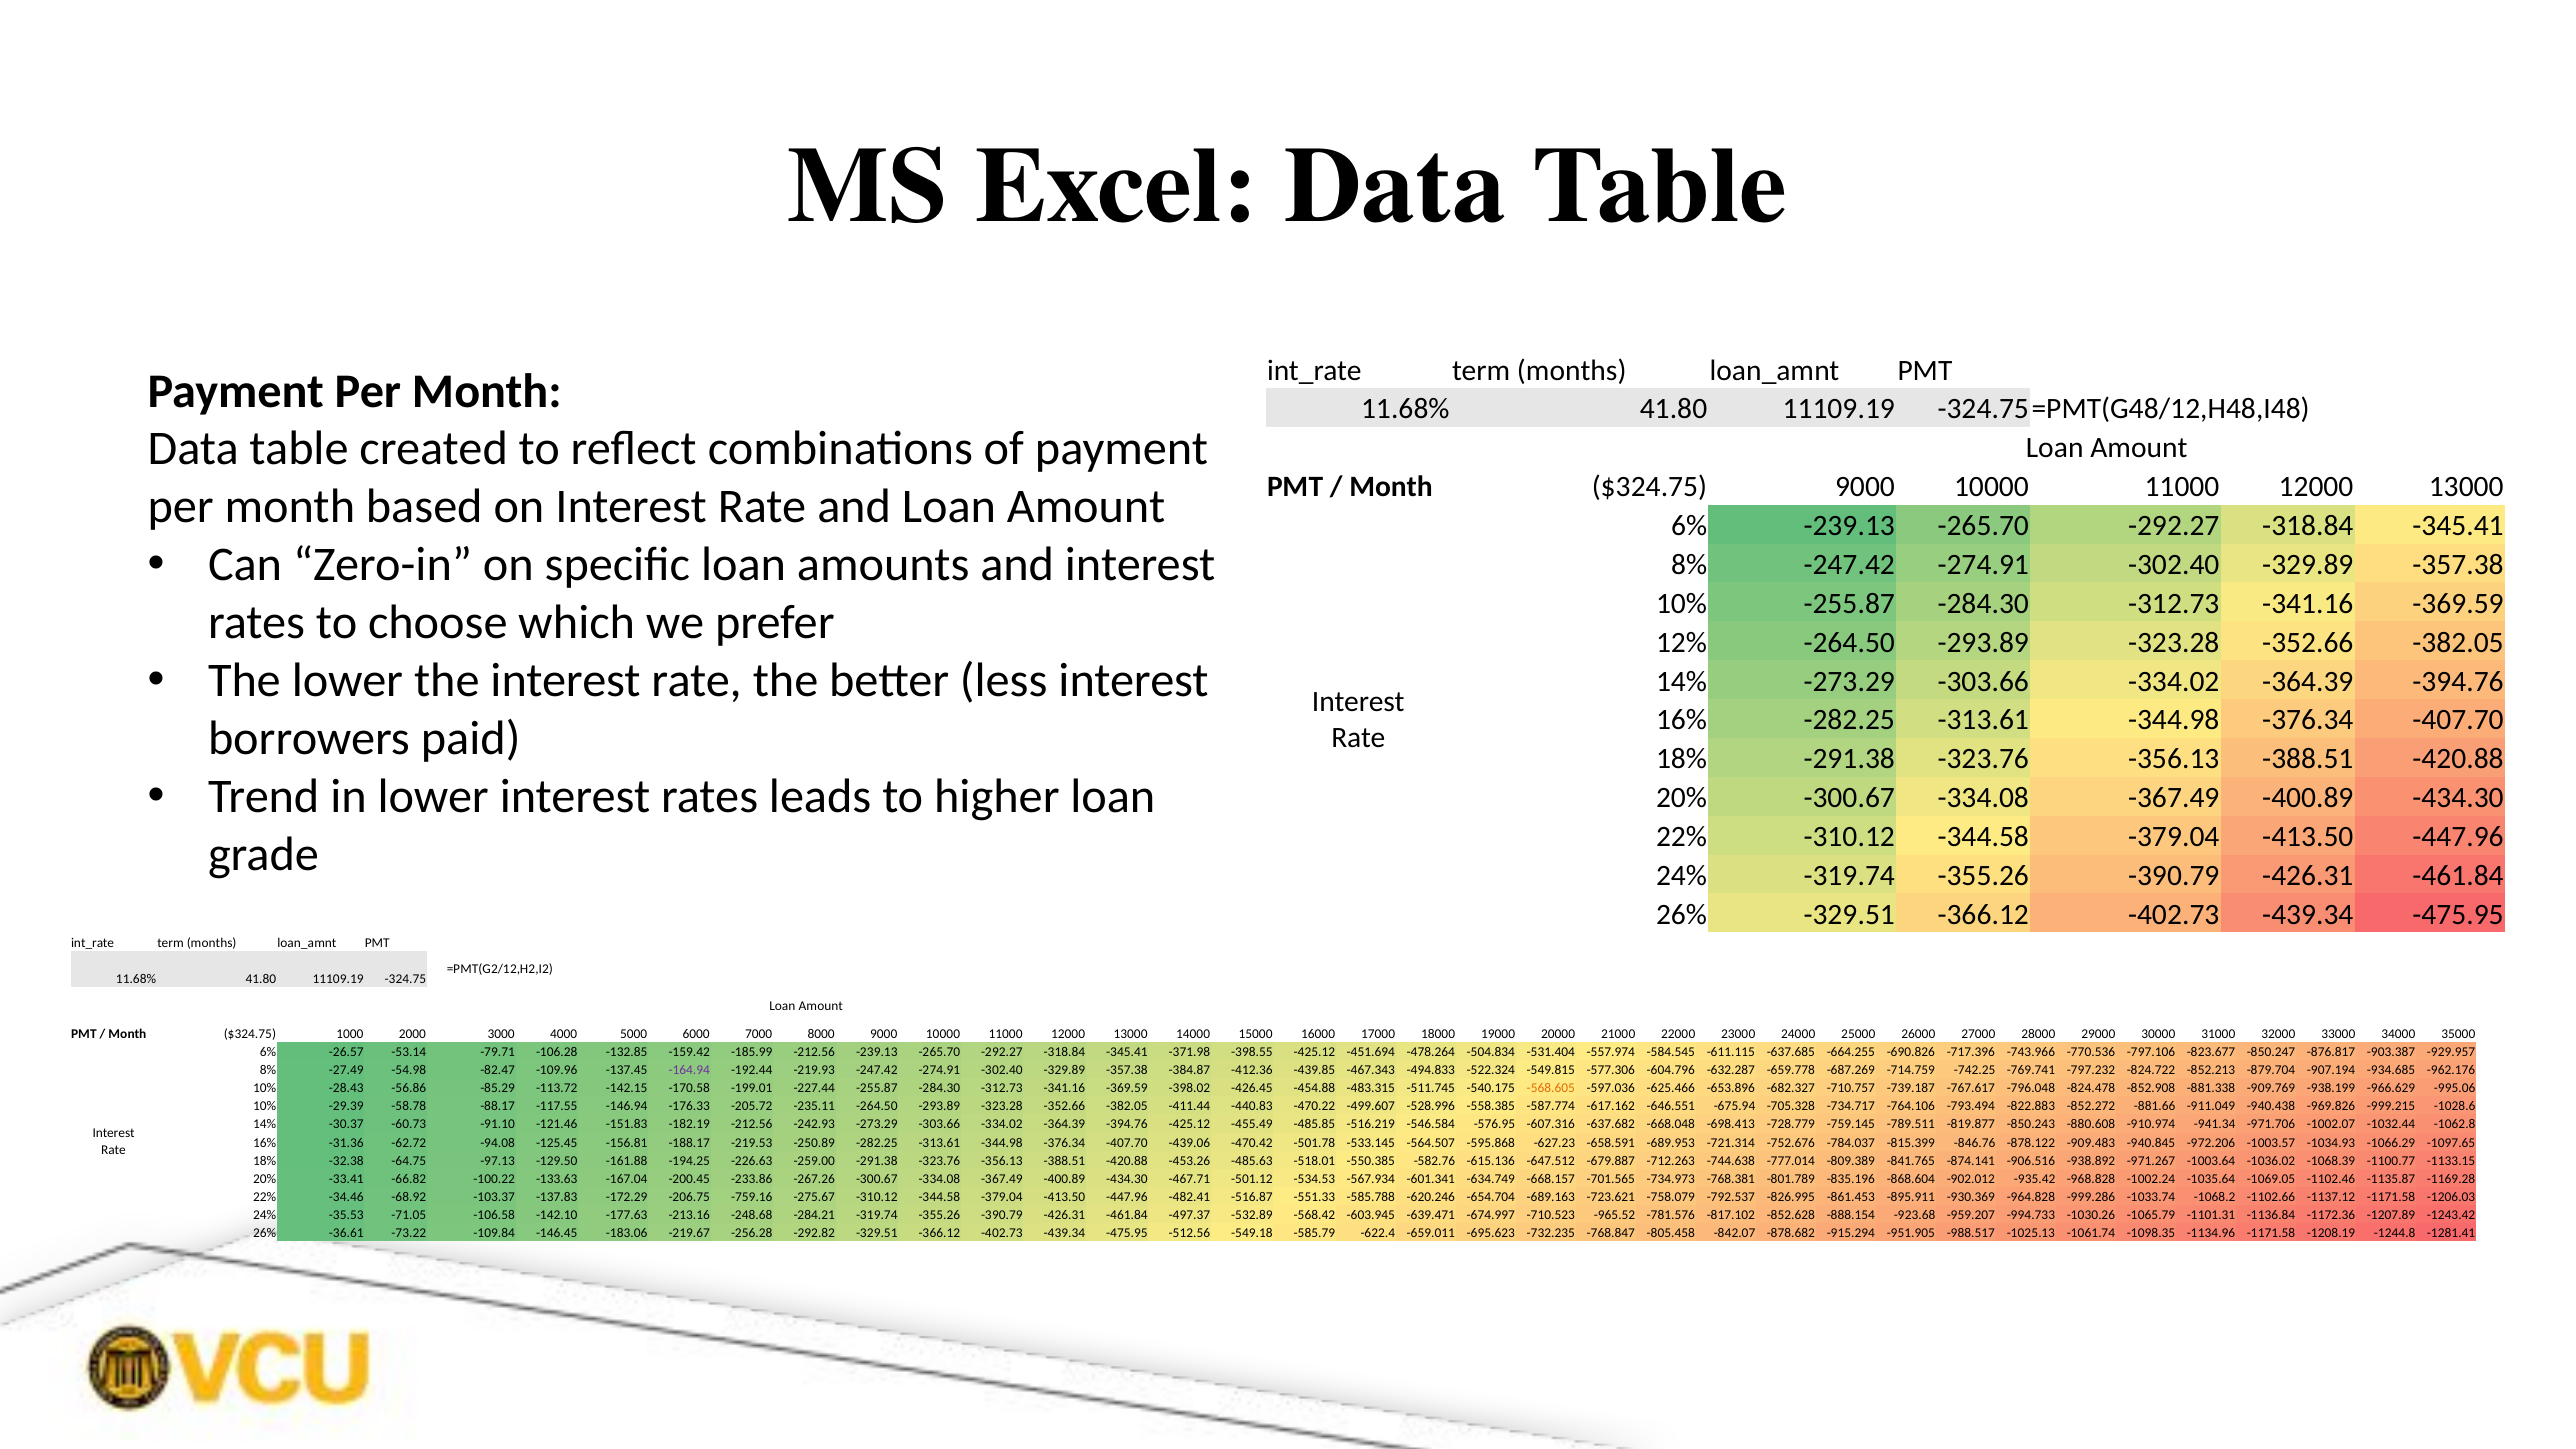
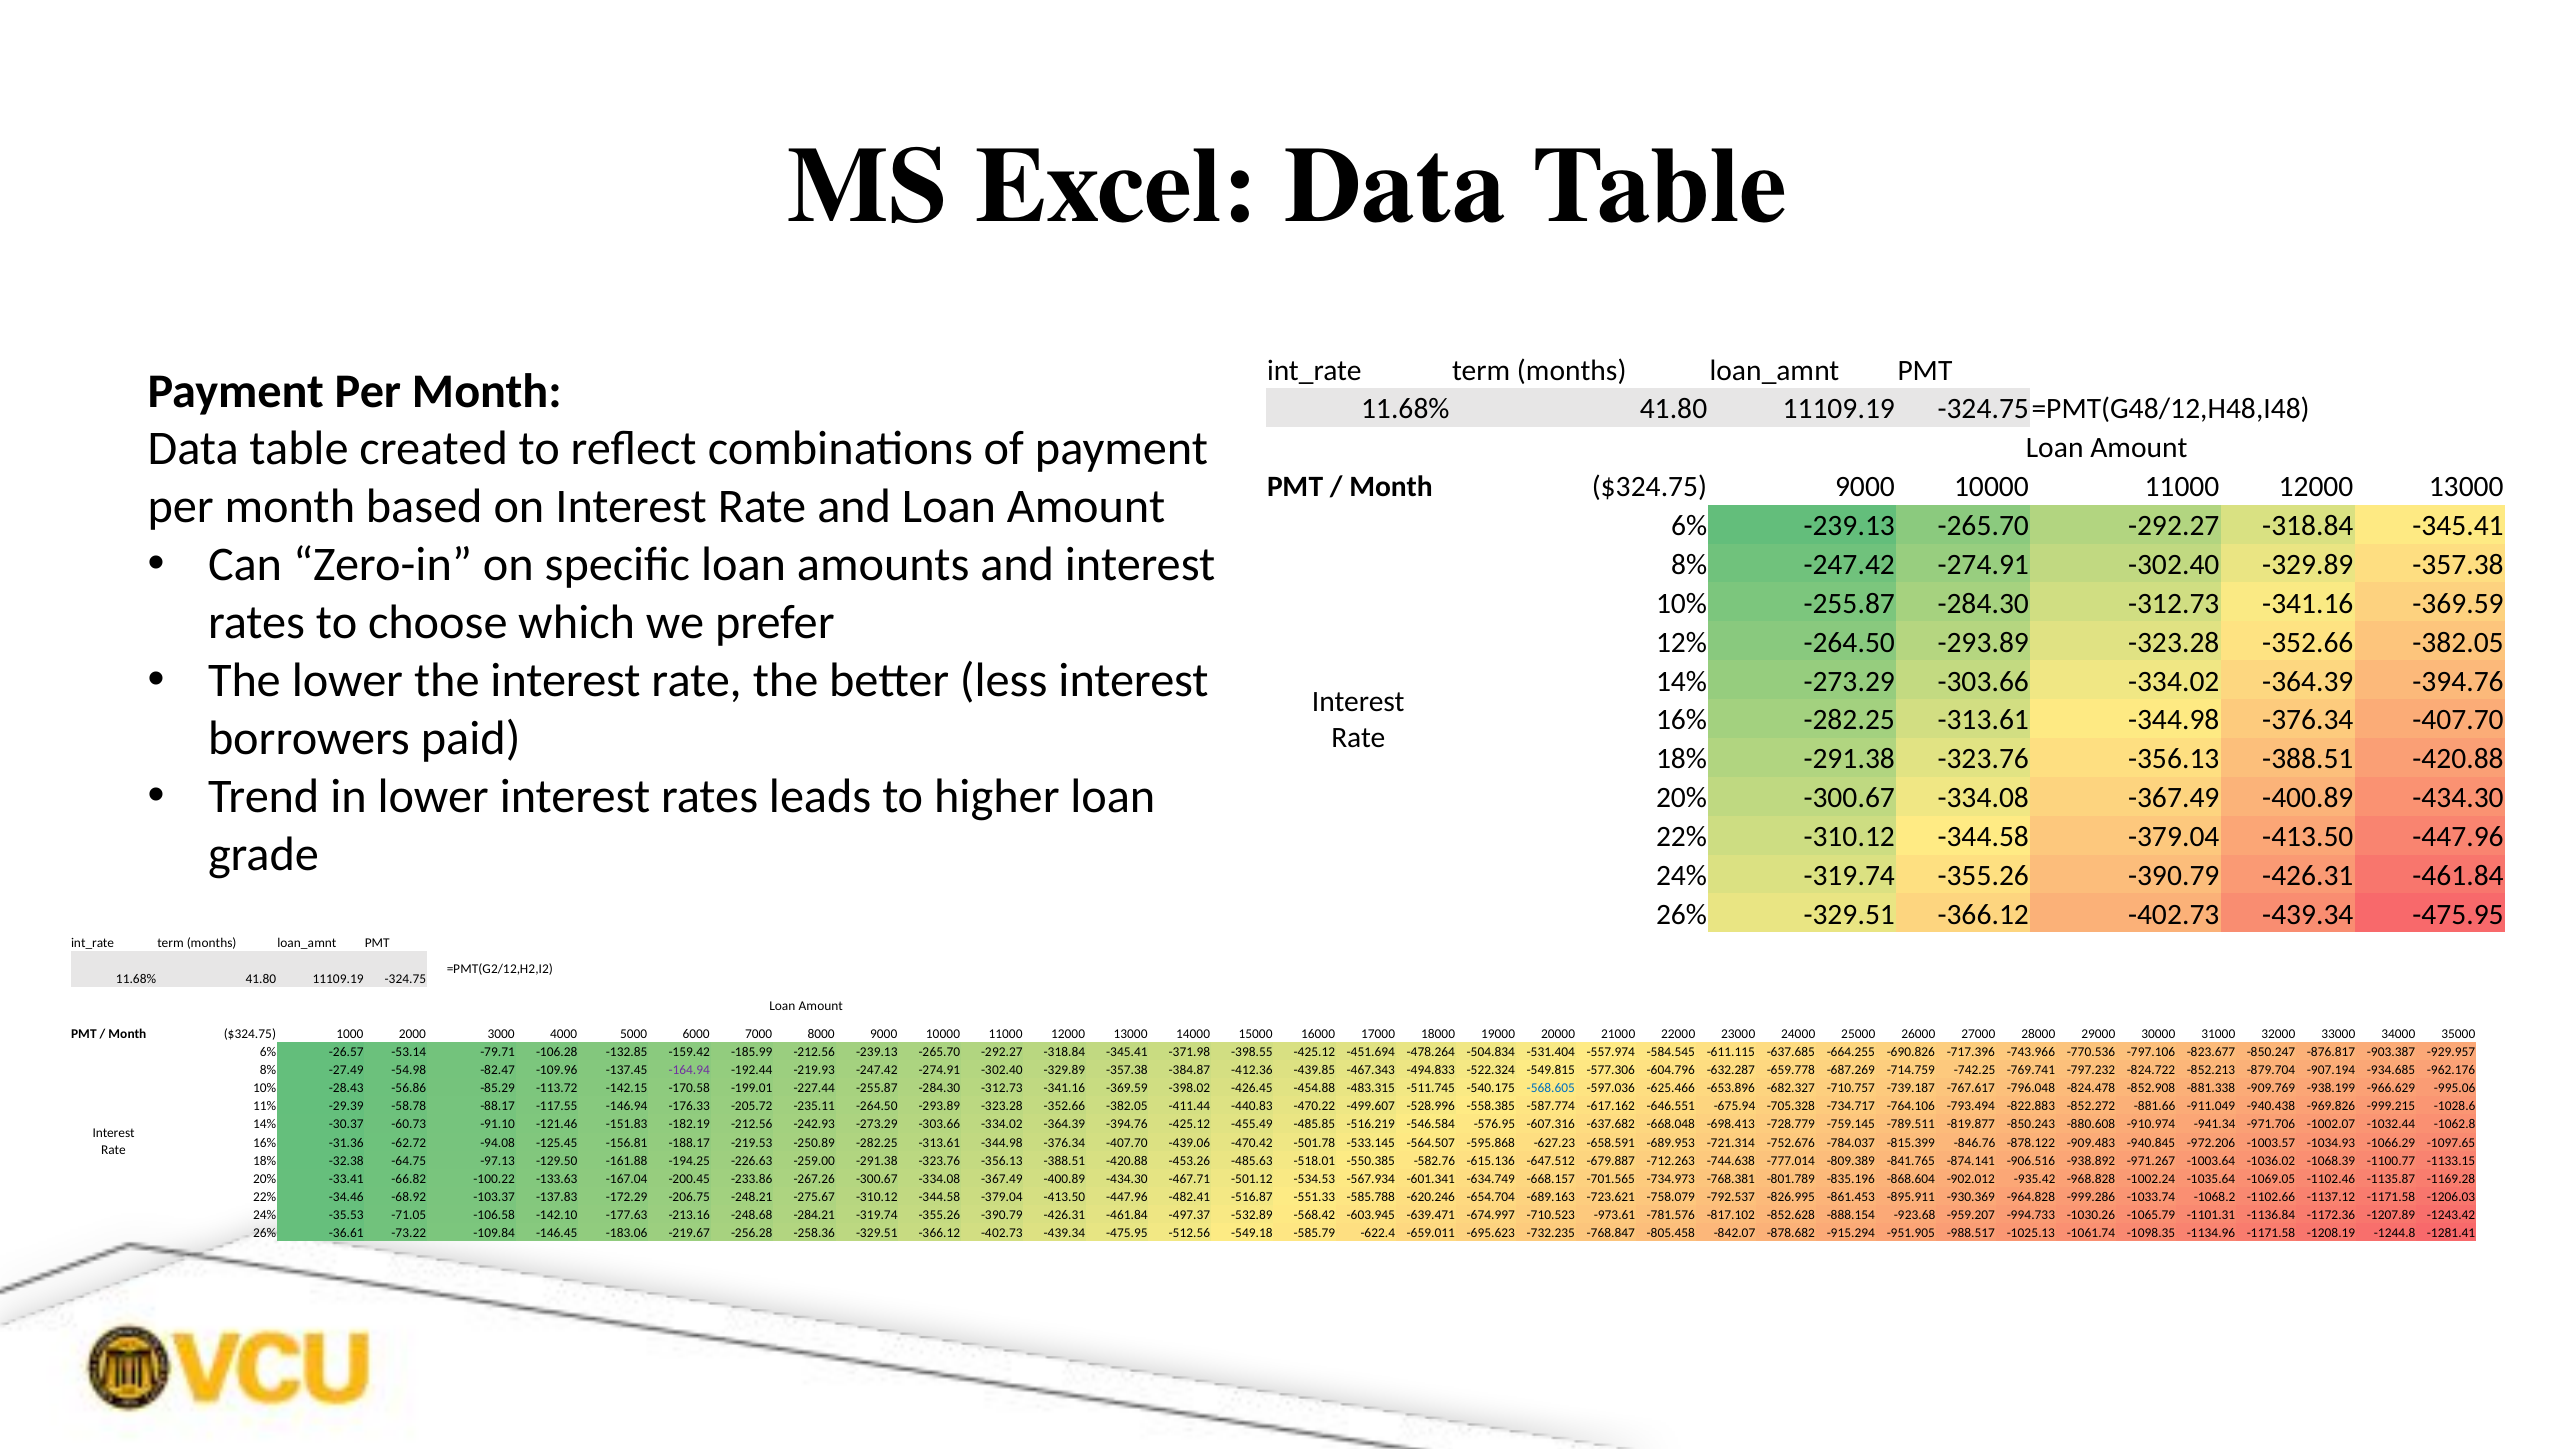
-568.605 colour: orange -> blue (1551, 1088)
10%: 10% -> 11% (265, 1106)
-759.16: -759.16 -> -248.21 (752, 1197)
-965.52: -965.52 -> -973.61 (1615, 1215)
-292.82: -292.82 -> -258.36 (814, 1233)
